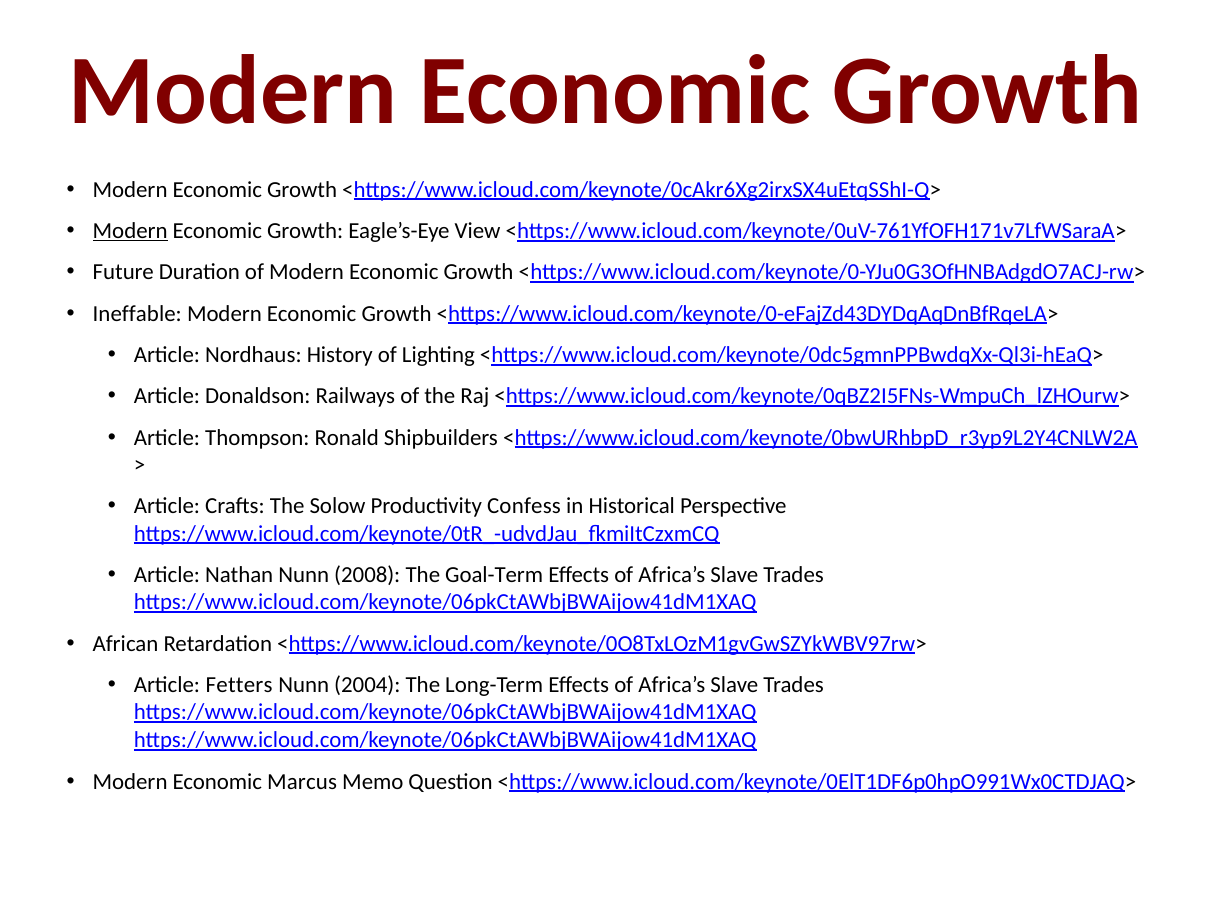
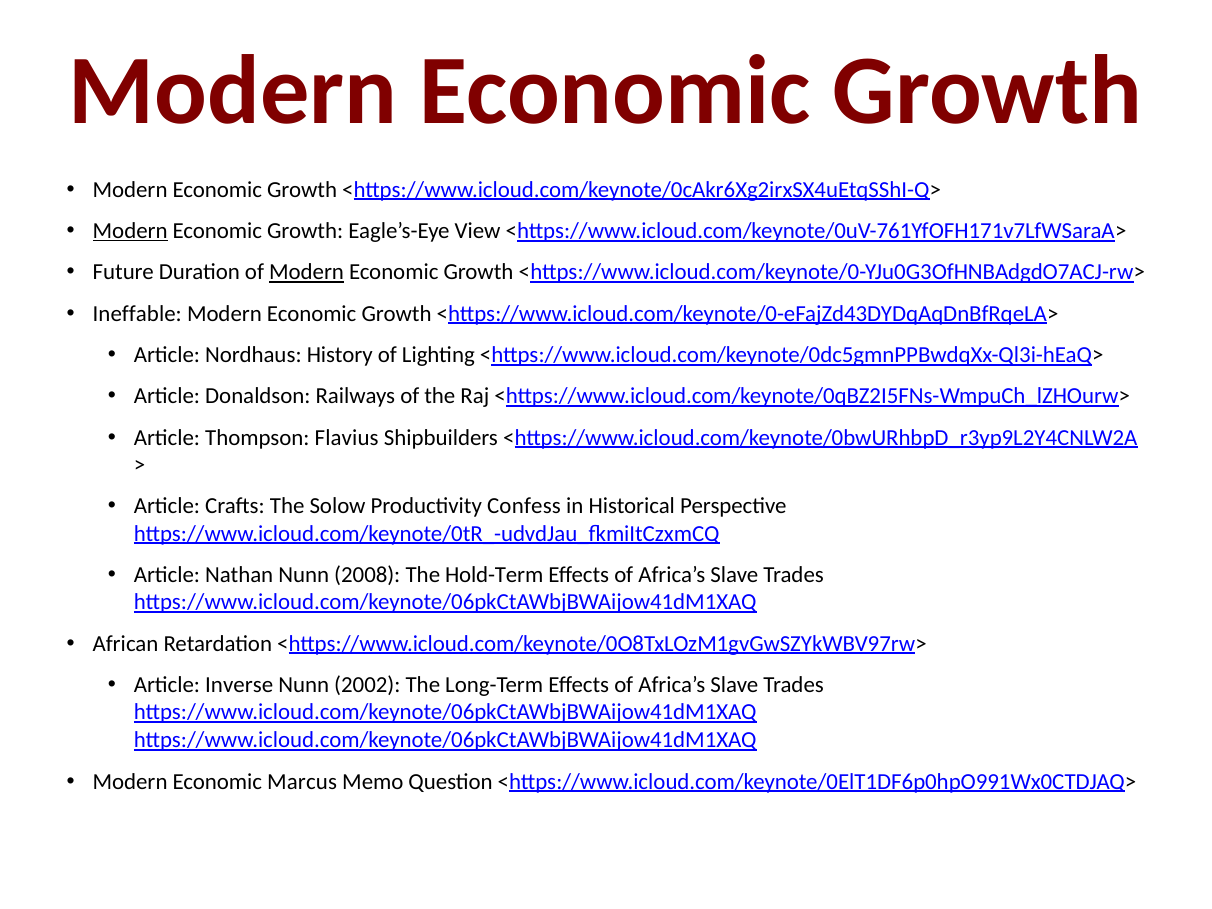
Modern underline: none -> present (307, 272)
Ronald: Ronald -> Flavius (347, 437)
Goal-Term: Goal-Term -> Hold-Term (494, 575)
Fetters: Fetters -> Inverse (239, 685)
2004: 2004 -> 2002 (367, 685)
